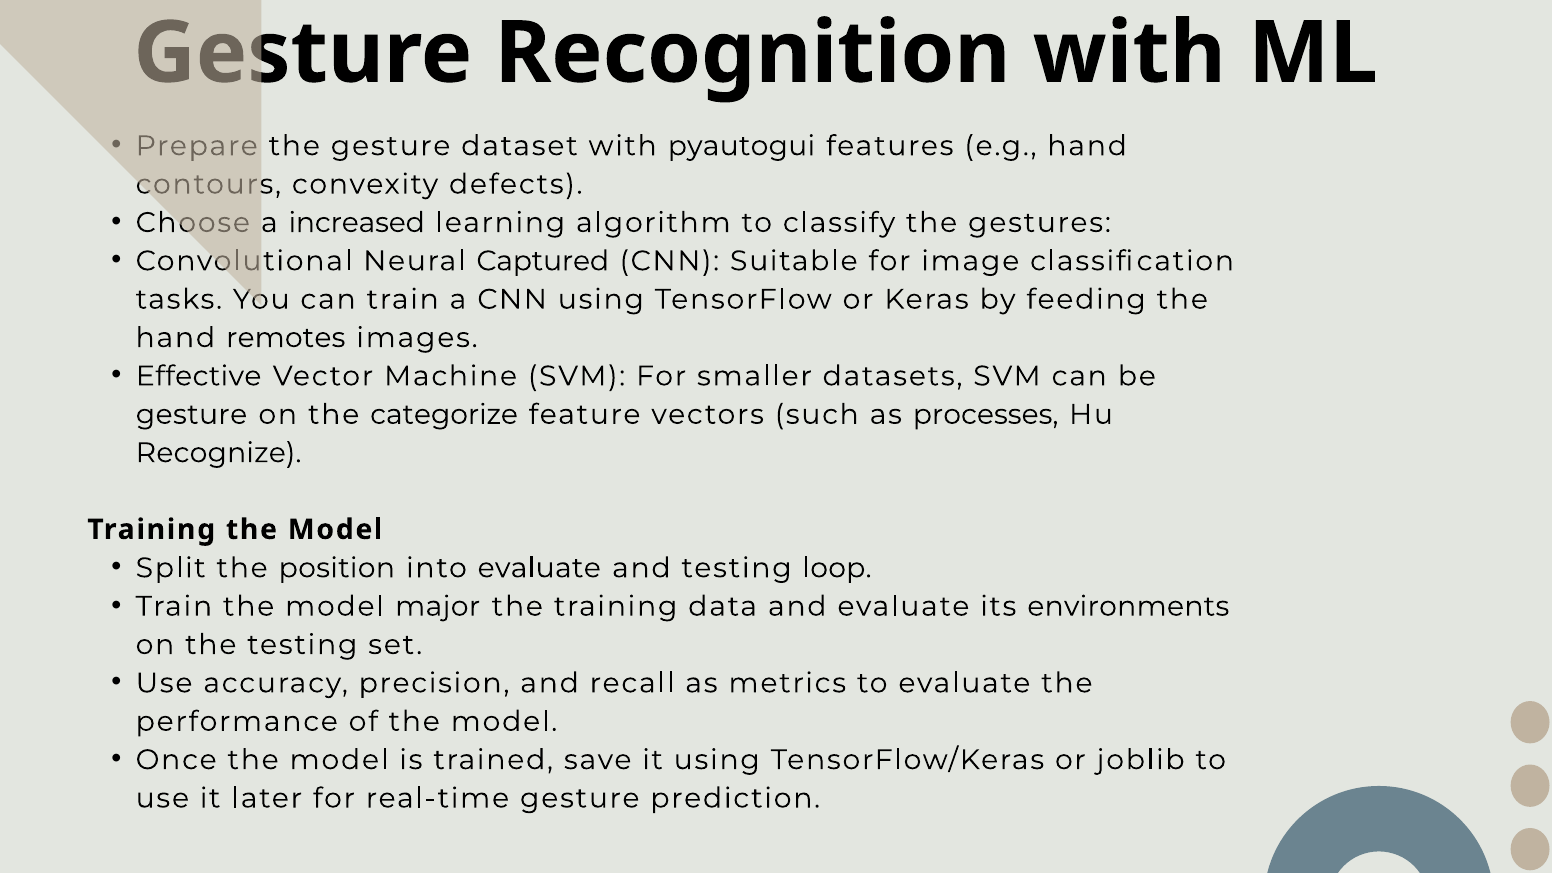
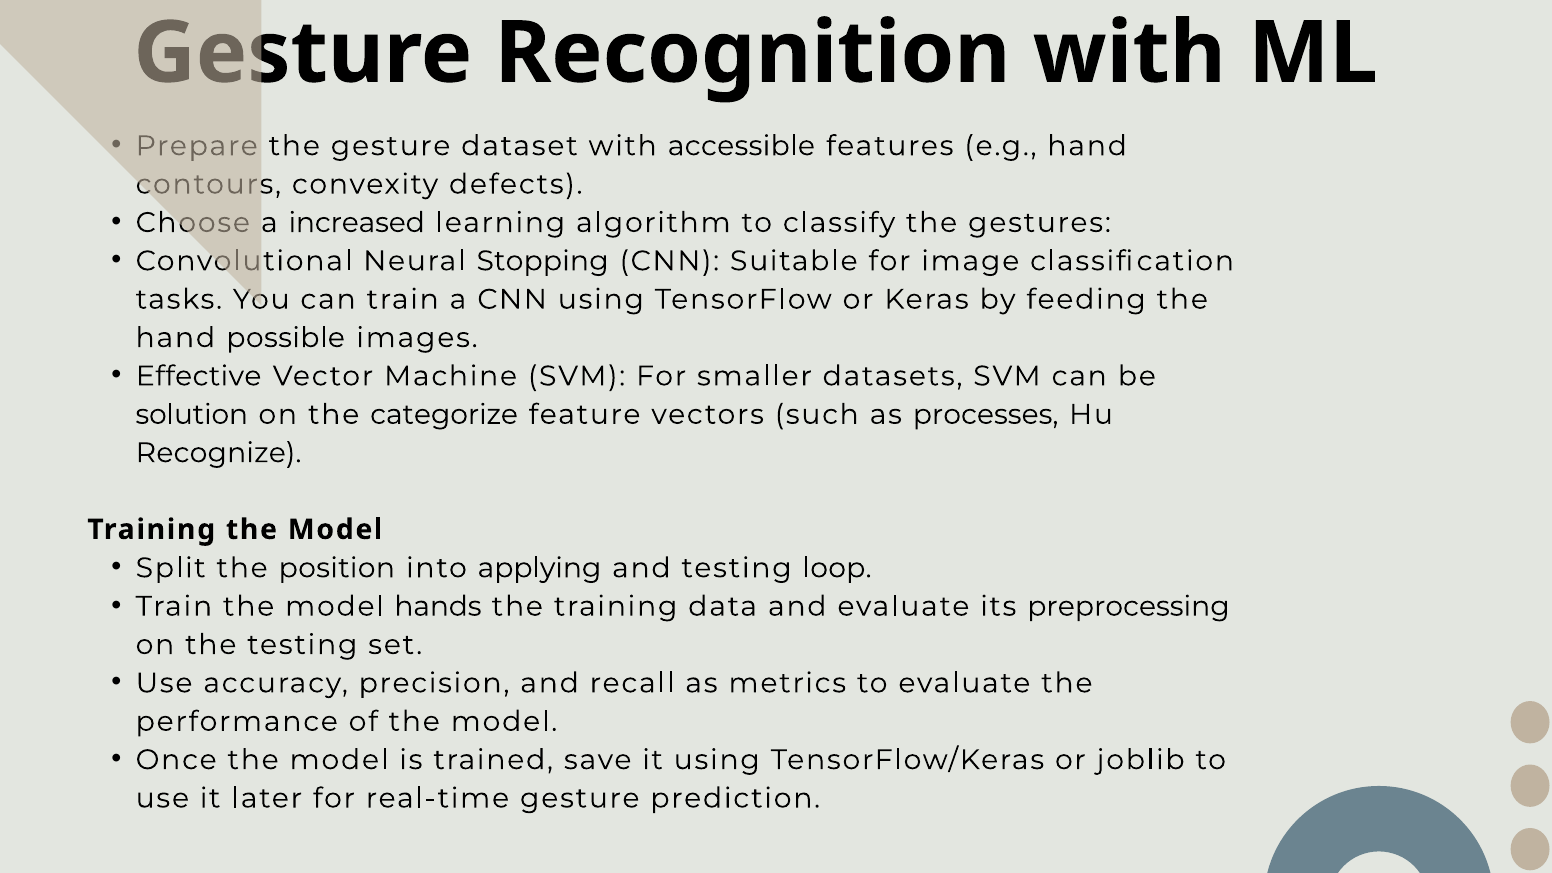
pyautogui: pyautogui -> accessible (741, 146)
Captured: Captured -> Stopping (543, 261)
remotes: remotes -> possible (286, 338)
gesture: gesture -> solution (192, 414)
into evaluate: evaluate -> applying (539, 568)
major: major -> hands (438, 606)
environments: environments -> preprocessing (1128, 606)
